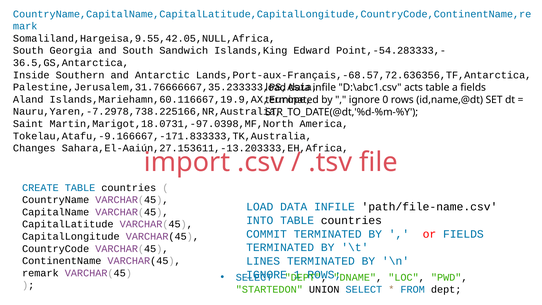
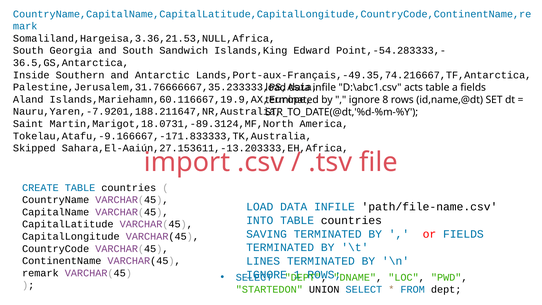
Somaliland,Hargeisa,9.55,42.05,NULL,Africa: Somaliland,Hargeisa,9.55,42.05,NULL,Africa -> Somaliland,Hargeisa,3.36,21.53,NULL,Africa (144, 38)
Lands,Port-aux-Français,-68.57,72.636356,TF,Antarctica: Lands,Port-aux-Français,-68.57,72.636356,TF,Antarctica -> Lands,Port-aux-Français,-49.35,74.216667,TF,Antarctica (364, 75)
0: 0 -> 8 (385, 100)
Nauru,Yaren,-7.2978,738.225166,NR,Australia: Nauru,Yaren,-7.2978,738.225166,NR,Australia -> Nauru,Yaren,-7.9201,188.211647,NR,Australia (147, 112)
Martin,Marigot,18.0731,-97.0398,MF,North: Martin,Marigot,18.0731,-97.0398,MF,North -> Martin,Marigot,18.0731,-89.3124,MF,North (172, 124)
Changes: Changes -> Skipped (34, 148)
COMMIT: COMMIT -> SAVING (267, 234)
